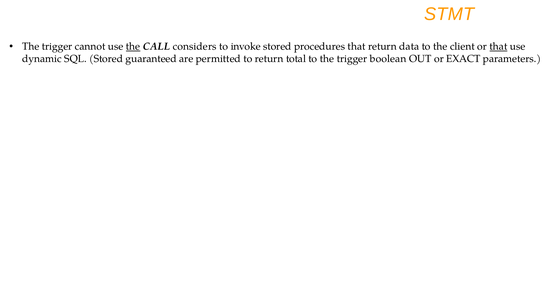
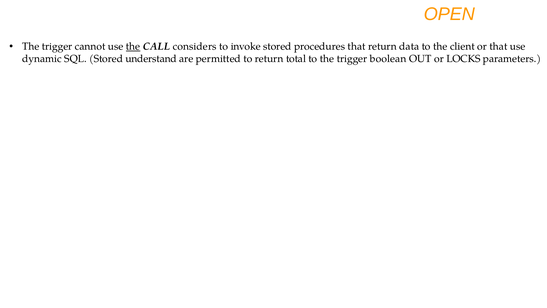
STMT: STMT -> OPEN (449, 14)
that underline: present -> none (498, 46)
guaranteed: guaranteed -> understand (151, 59)
EXACT: EXACT -> LOCKS (463, 59)
